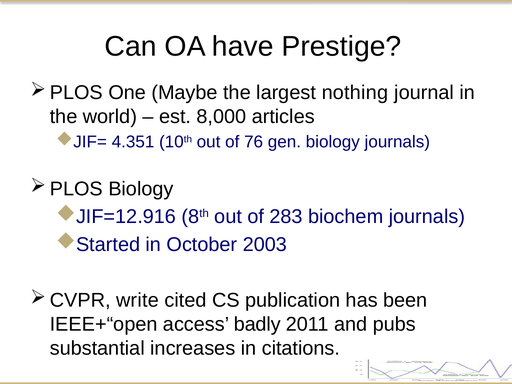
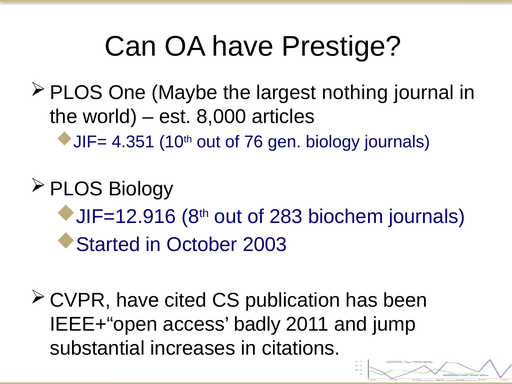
write: write -> have (138, 300)
pubs: pubs -> jump (394, 324)
